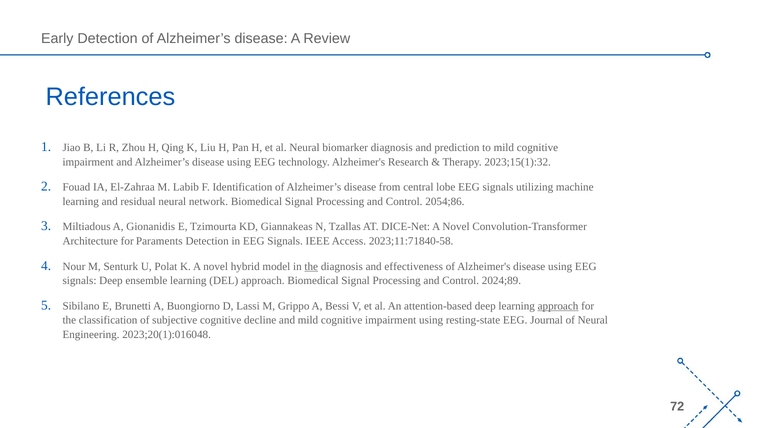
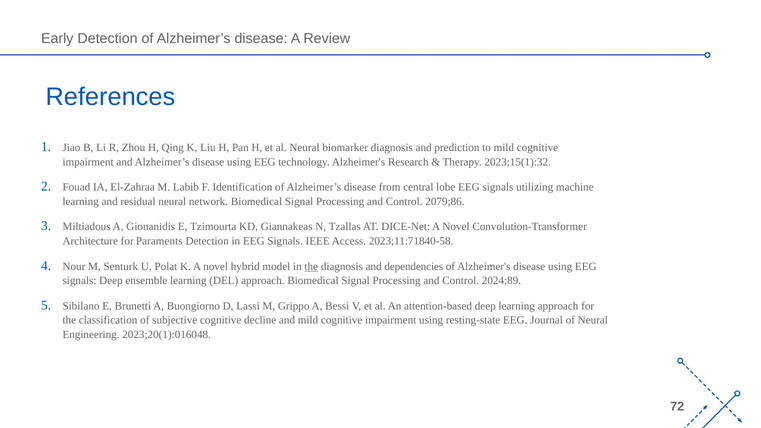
2054;86: 2054;86 -> 2079;86 (445, 201)
effectiveness: effectiveness -> dependencies (414, 266)
approach underline: present -> none (558, 306)
